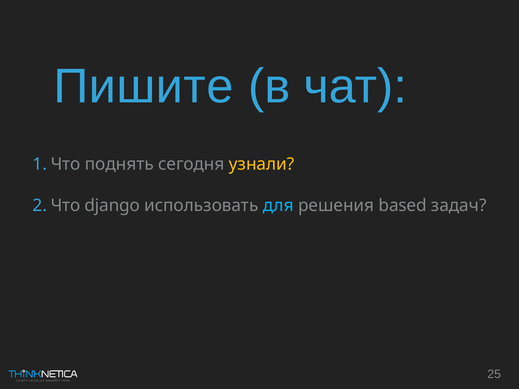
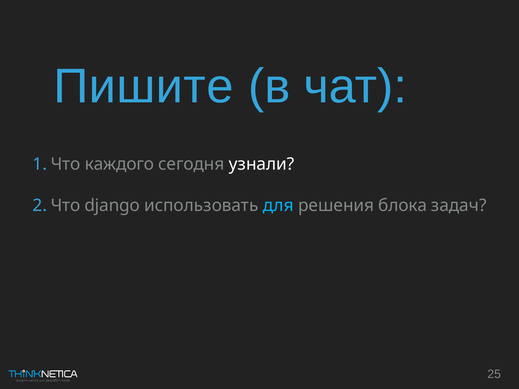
поднять: поднять -> каждого (119, 164)
узнали colour: yellow -> white (262, 164)
based: based -> блока (403, 206)
